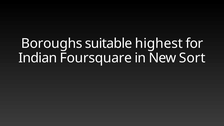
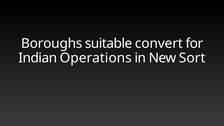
highest: highest -> convert (159, 43)
Foursquare: Foursquare -> Operations (96, 58)
